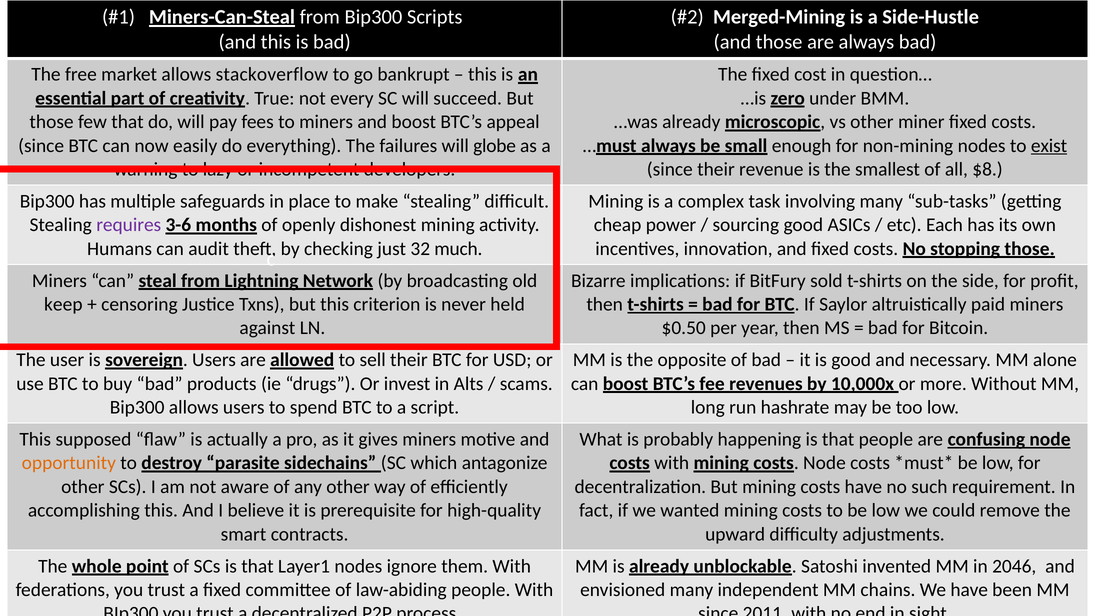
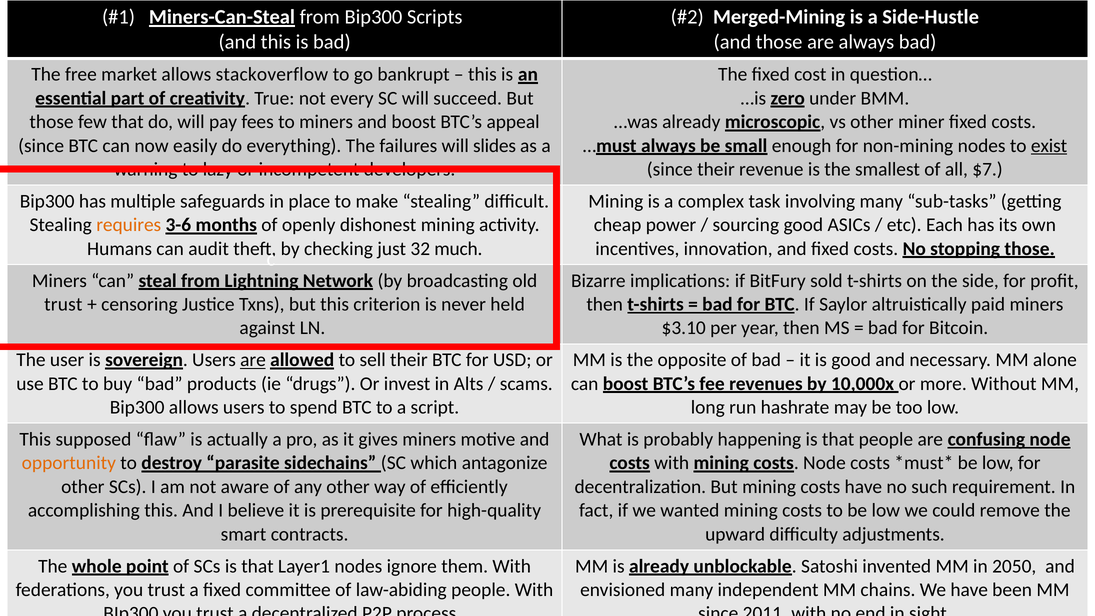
globe: globe -> slides (495, 146)
$8: $8 -> $7 (988, 169)
requires colour: purple -> orange (129, 225)
keep: keep -> trust (63, 304)
$0.50: $0.50 -> $3.10 (684, 328)
are underline: none -> present (253, 360)
2046: 2046 -> 2050 (1014, 566)
